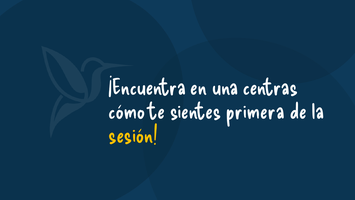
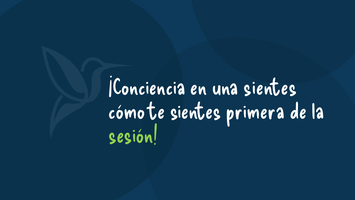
¡Encuentra: ¡Encuentra -> ¡Conciencia (147, 87)
una centras: centras -> sientes (270, 87)
sesión colour: yellow -> light green (133, 135)
